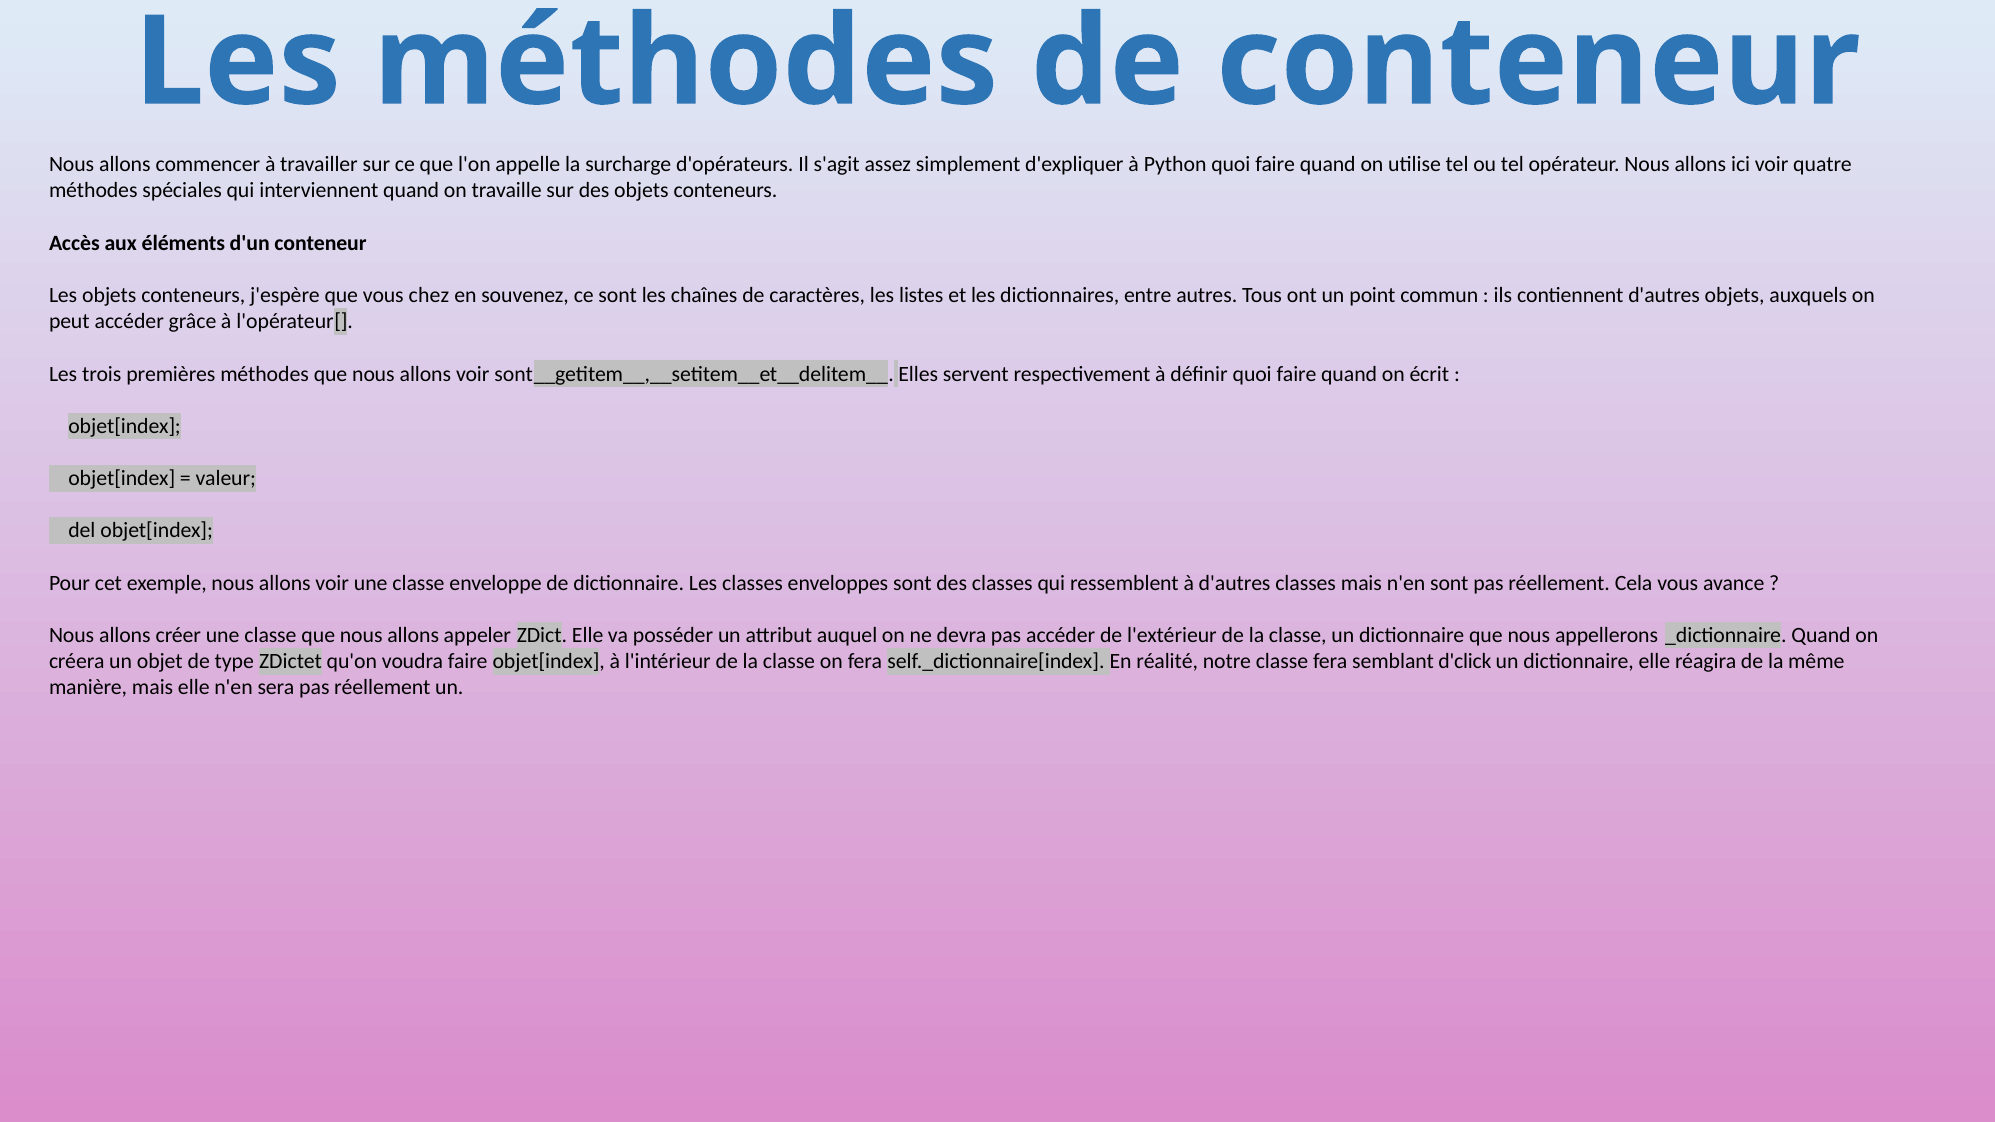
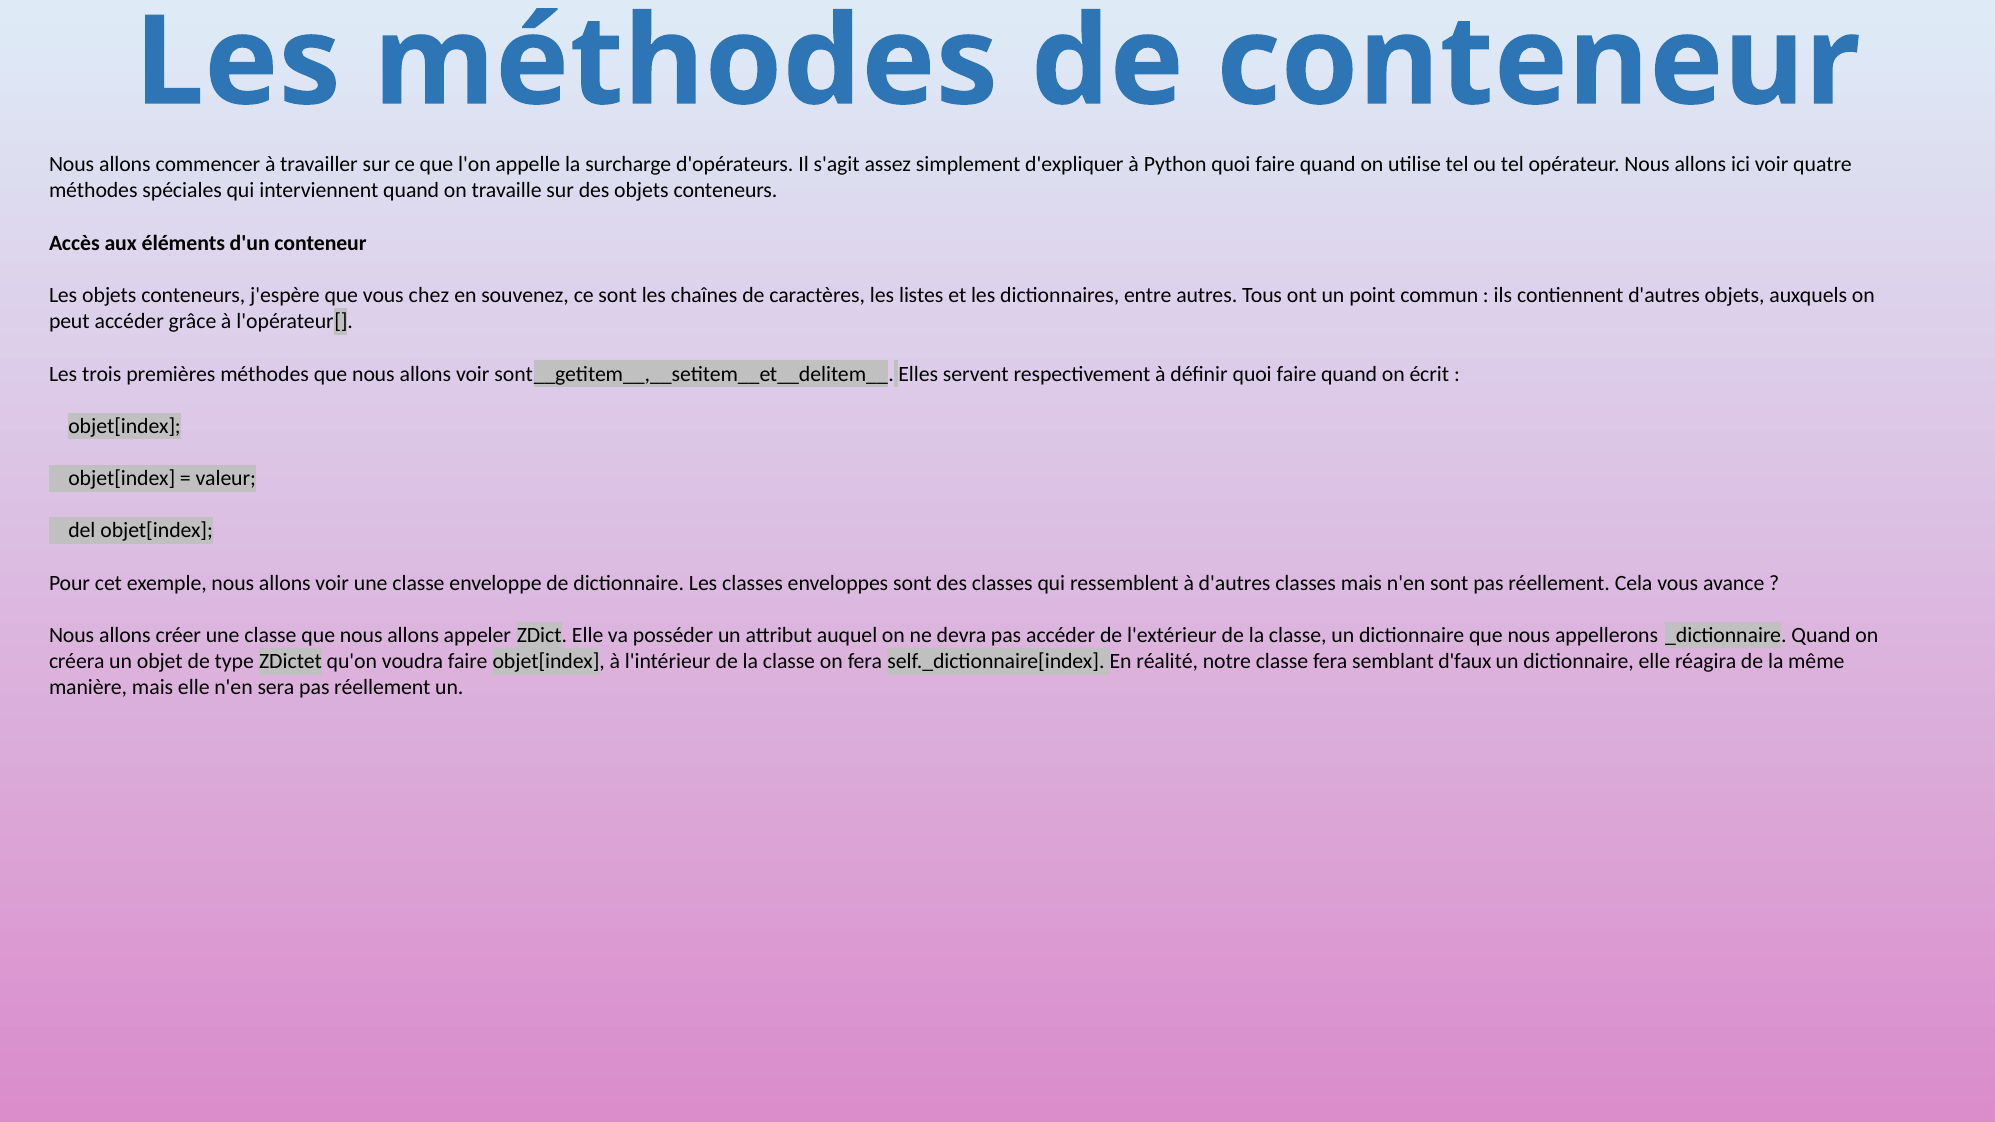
d'click: d'click -> d'faux (1465, 662)
